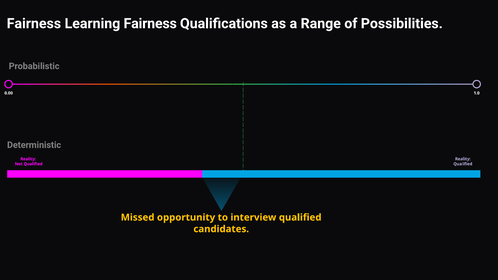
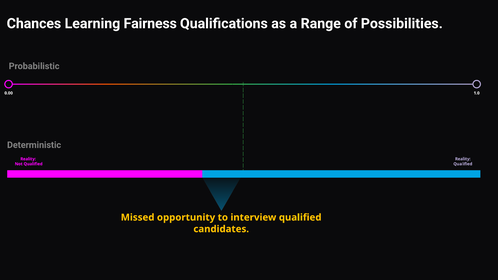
Fairness: Fairness -> Chances (34, 24)
